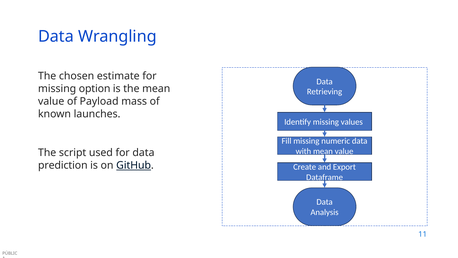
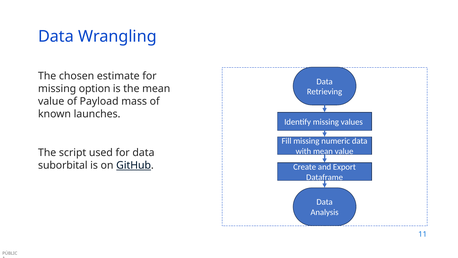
prediction: prediction -> suborbital (63, 165)
